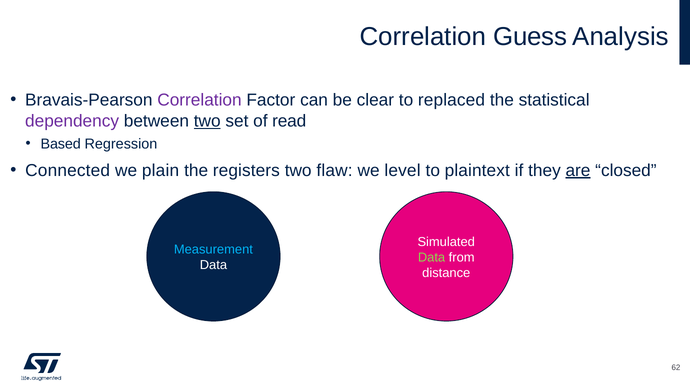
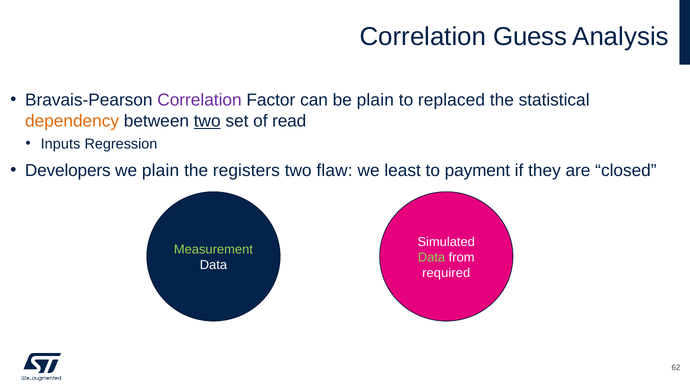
be clear: clear -> plain (375, 100)
dependency colour: purple -> orange (72, 121)
Based: Based -> Inputs (61, 144)
Connected: Connected -> Developers (68, 170)
level: level -> least (403, 170)
plaintext: plaintext -> payment (477, 170)
are underline: present -> none (578, 170)
Measurement colour: light blue -> light green (213, 250)
distance: distance -> required (446, 273)
